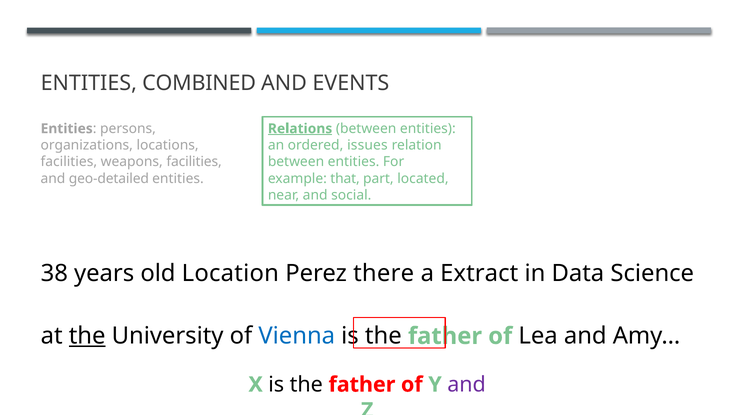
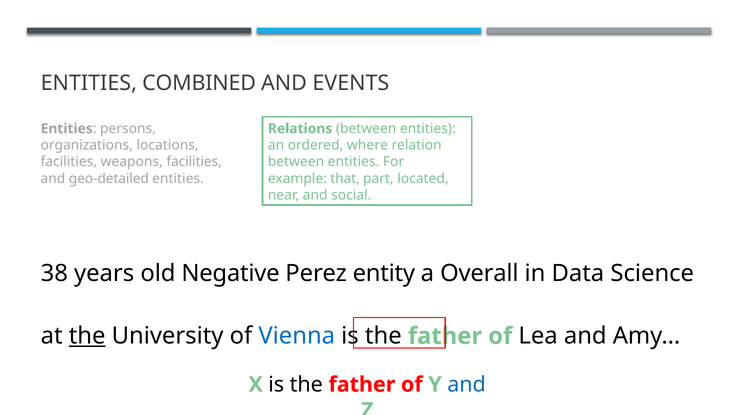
Relations underline: present -> none (300, 129)
issues: issues -> where (367, 145)
Location: Location -> Negative (231, 273)
there: there -> entity (384, 273)
Extract: Extract -> Overall (479, 273)
and colour: purple -> blue (467, 385)
